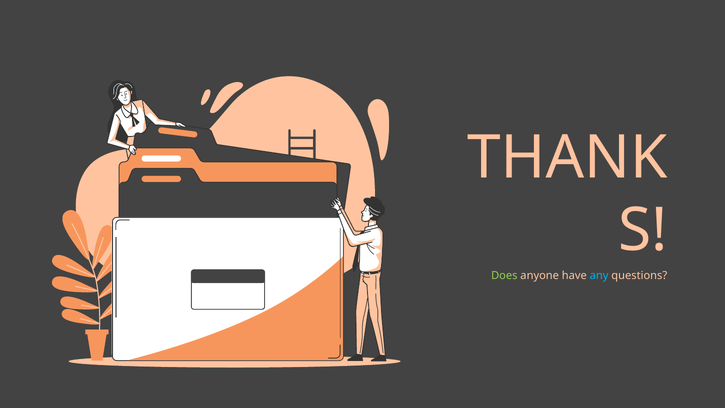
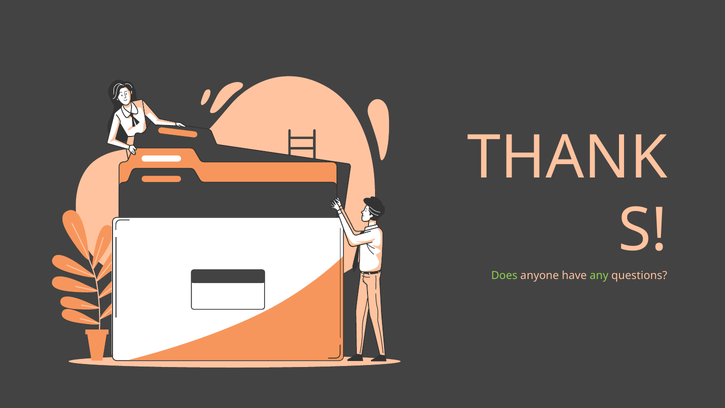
any colour: light blue -> light green (599, 275)
